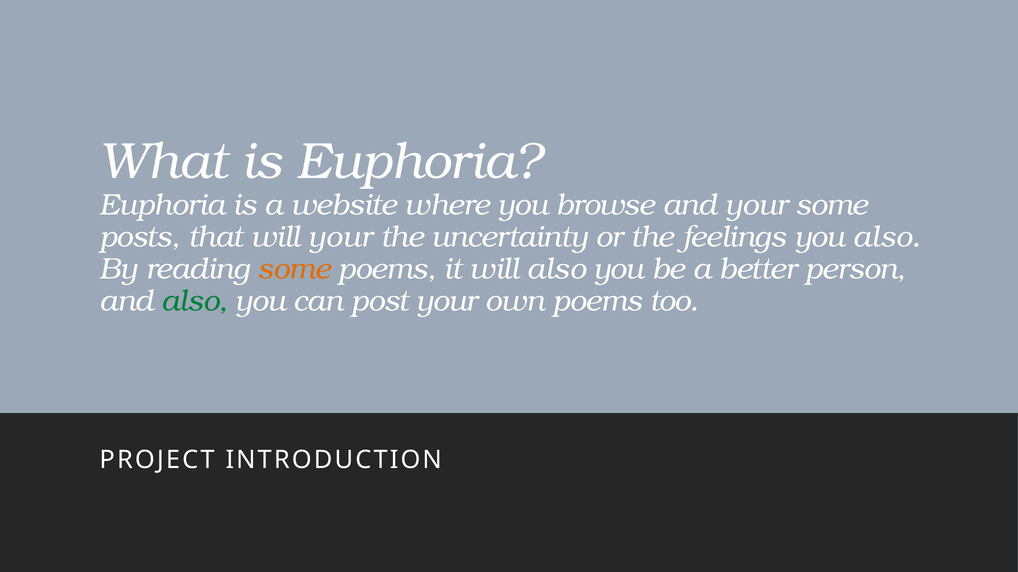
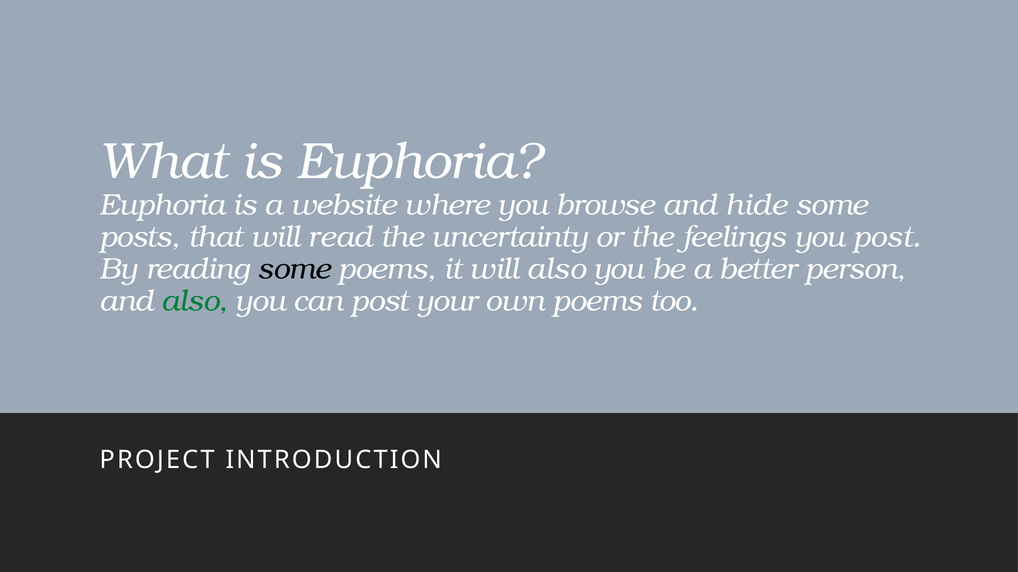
and your: your -> hide (756, 205)
will your: your -> read (340, 237)
you also: also -> post (887, 237)
some colour: orange -> black (294, 269)
